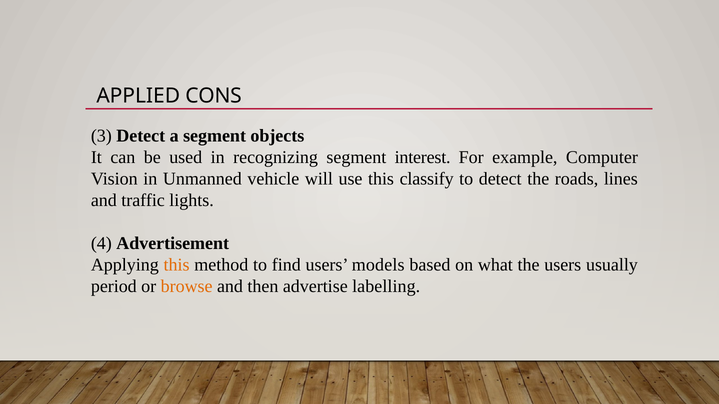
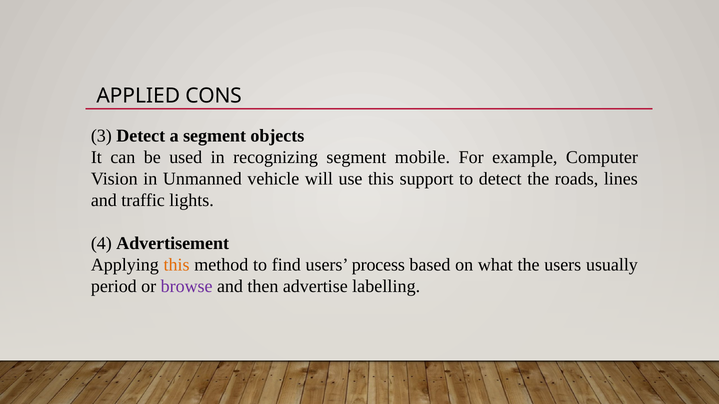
interest: interest -> mobile (422, 157)
classify: classify -> support (427, 179)
models: models -> process (378, 265)
browse colour: orange -> purple (187, 287)
